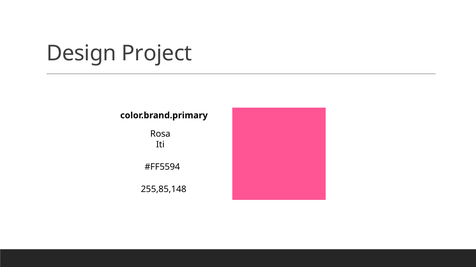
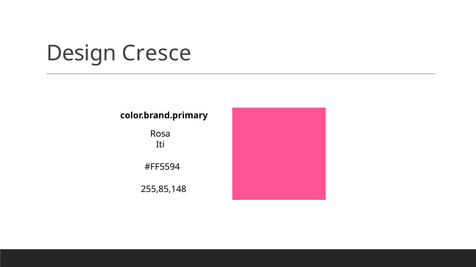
Project: Project -> Cresce (157, 54)
